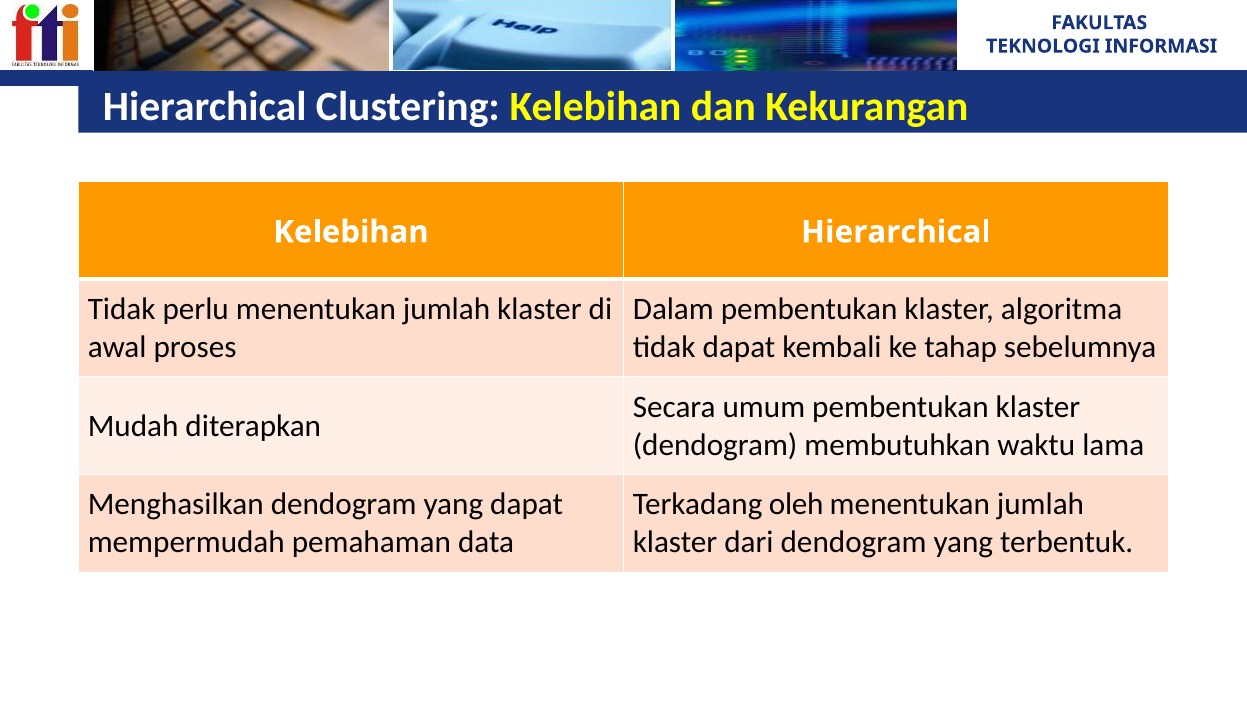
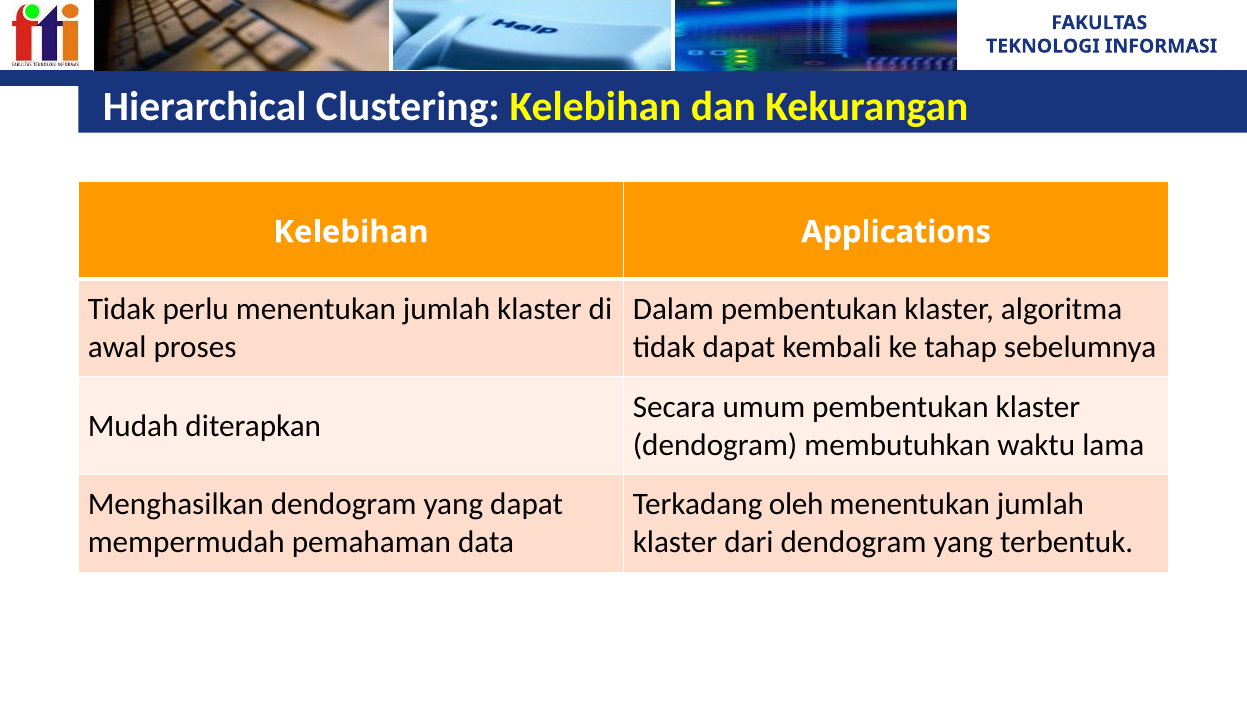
Kelebihan Hierarchical: Hierarchical -> Applications (896, 232)
